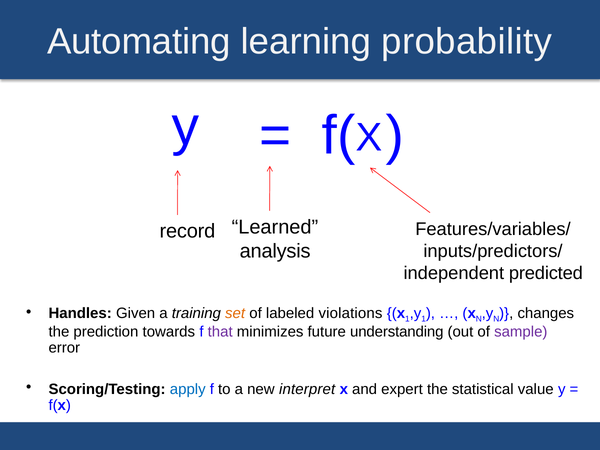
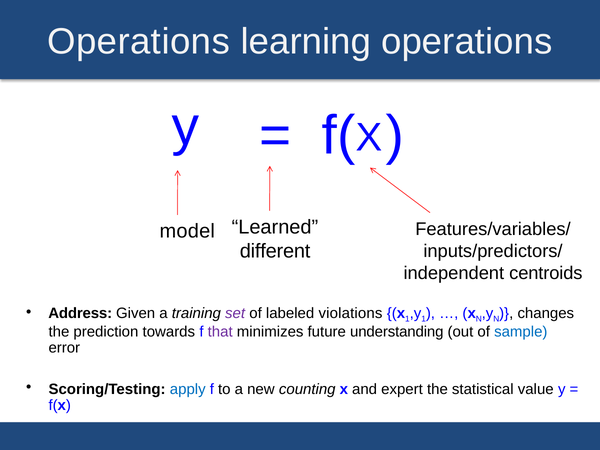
Automating: Automating -> Operations (139, 42)
learning probability: probability -> operations (467, 42)
record: record -> model (187, 231)
analysis: analysis -> different (275, 251)
predicted: predicted -> centroids (546, 273)
Handles: Handles -> Address (80, 313)
set colour: orange -> purple (235, 313)
sample colour: purple -> blue (521, 332)
interpret: interpret -> counting (307, 389)
